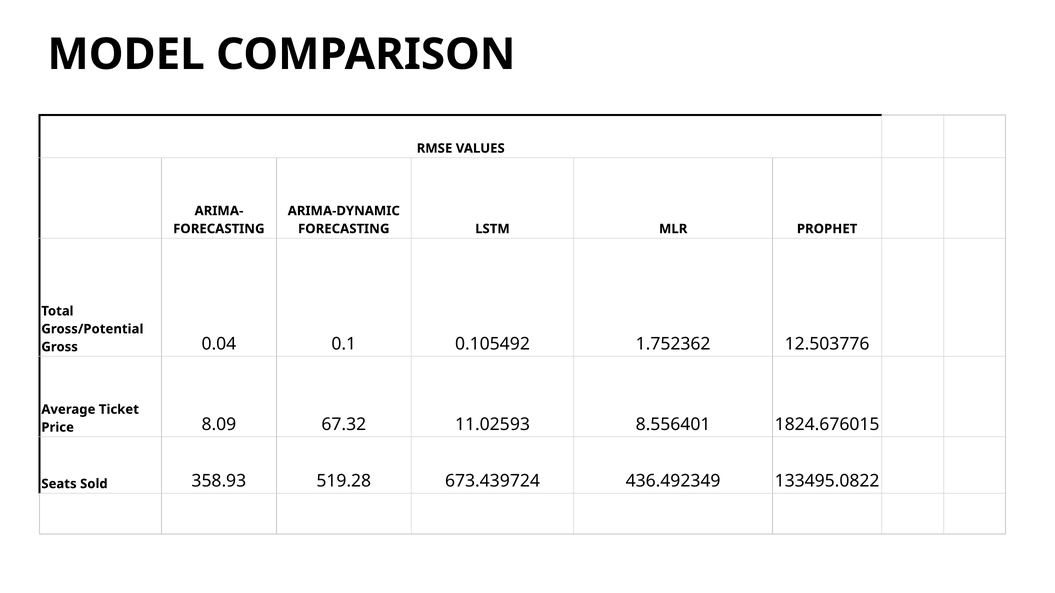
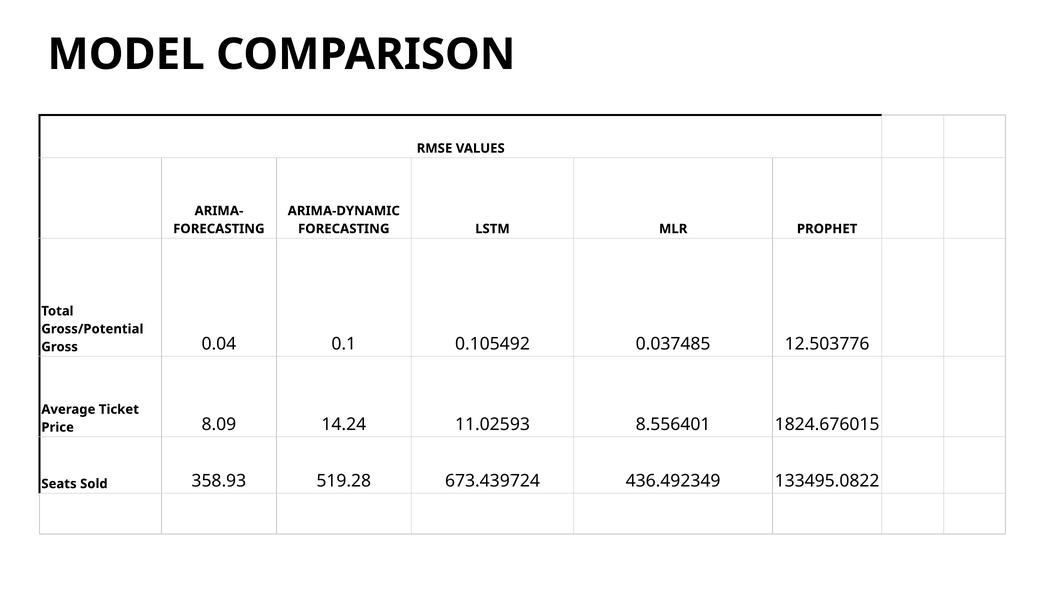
1.752362: 1.752362 -> 0.037485 (673, 344)
67.32: 67.32 -> 14.24 (344, 425)
